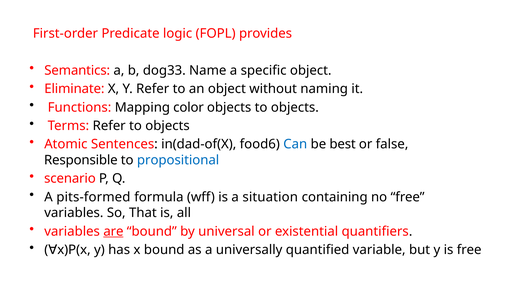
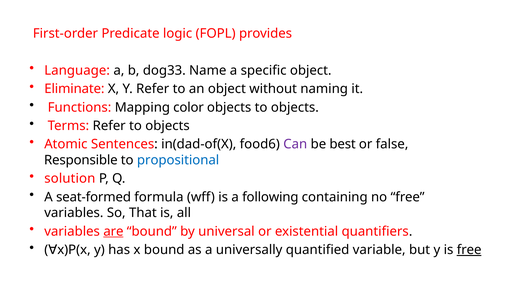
Semantics: Semantics -> Language (77, 70)
Can colour: blue -> purple (295, 144)
scenario: scenario -> solution (70, 179)
pits-formed: pits-formed -> seat-formed (94, 197)
situation: situation -> following (270, 197)
free underline: none -> present (469, 250)
